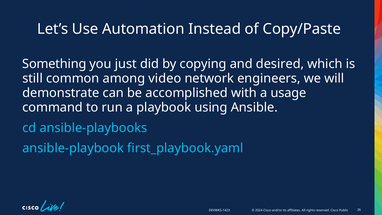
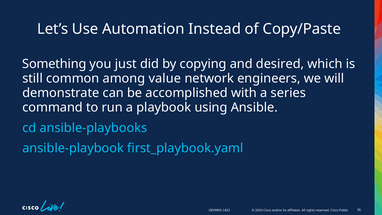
video: video -> value (165, 78)
usage: usage -> series (288, 93)
